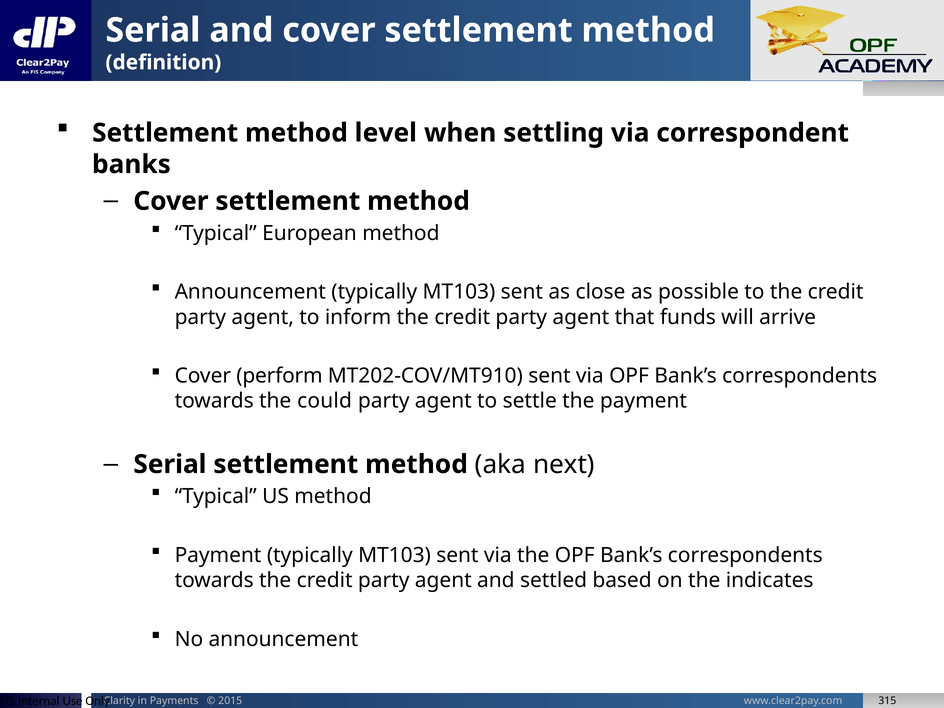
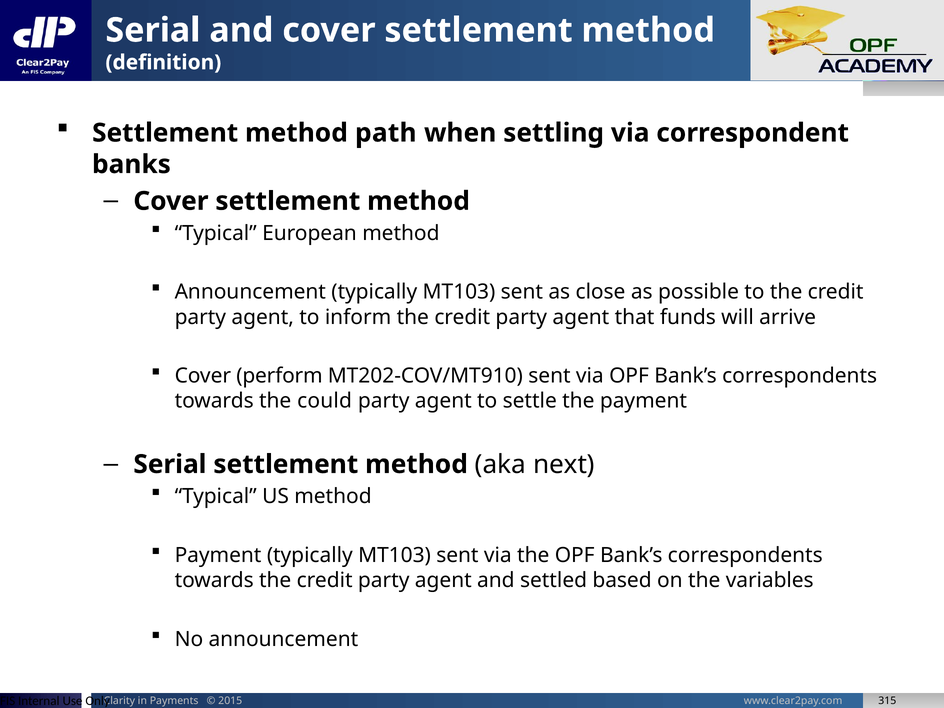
level: level -> path (386, 133)
indicates: indicates -> variables (770, 580)
